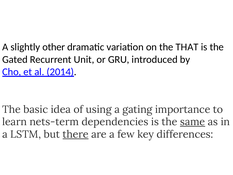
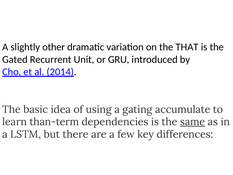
importance: importance -> accumulate (183, 109)
nets-term: nets-term -> than-term (54, 122)
there underline: present -> none (76, 134)
